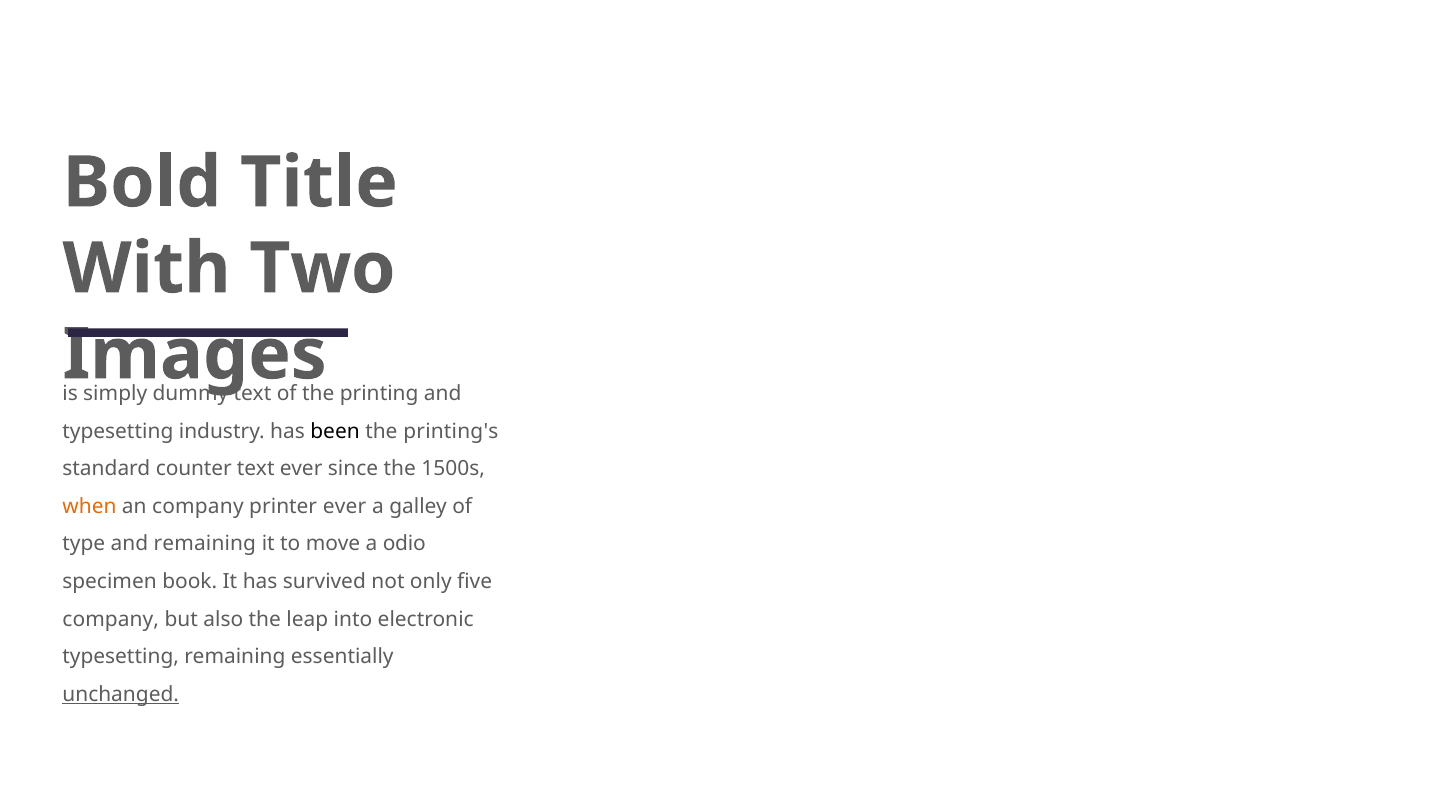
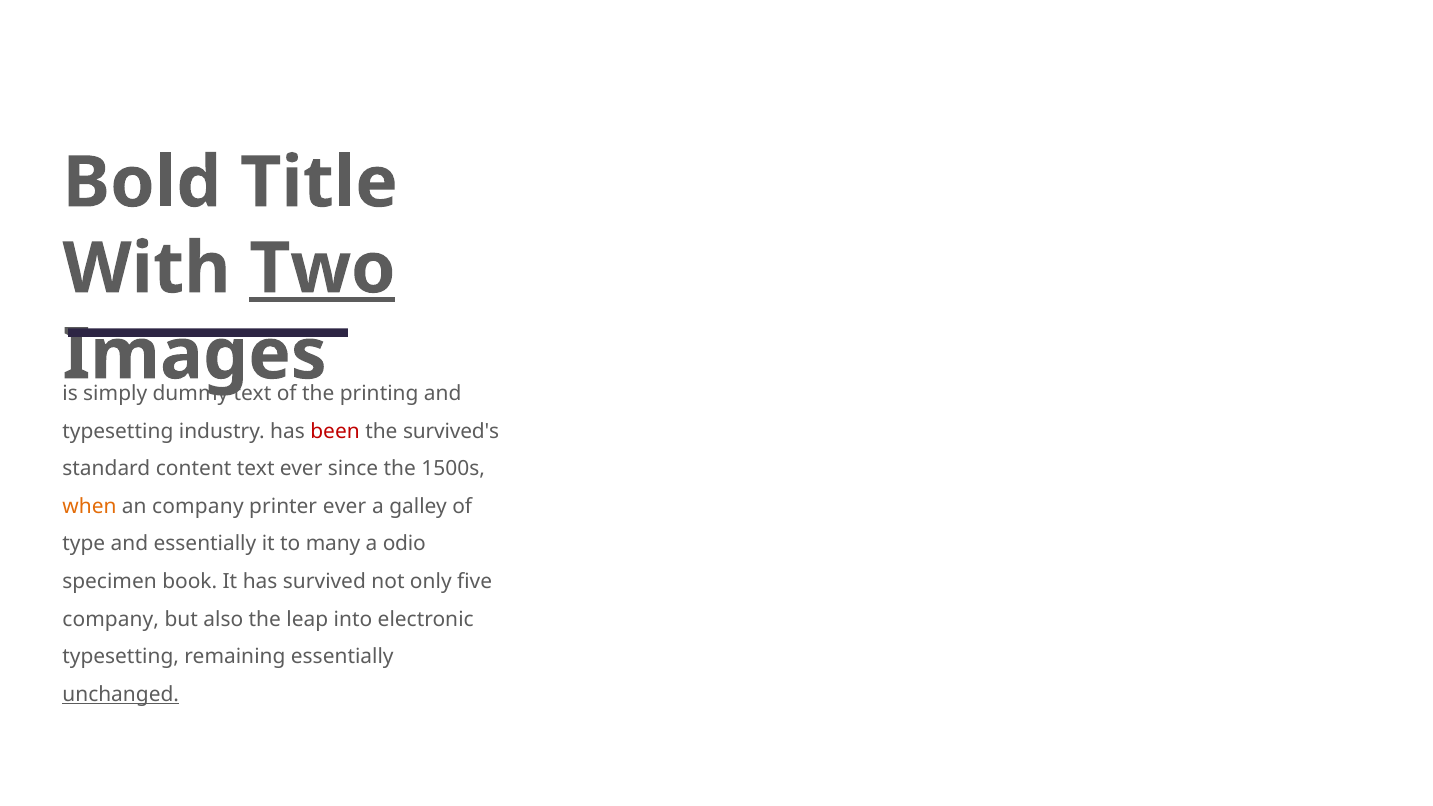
Two underline: none -> present (322, 269)
been colour: black -> red (335, 431)
printing's: printing's -> survived's (451, 431)
counter: counter -> content (194, 469)
and remaining: remaining -> essentially (205, 544)
move: move -> many (333, 544)
